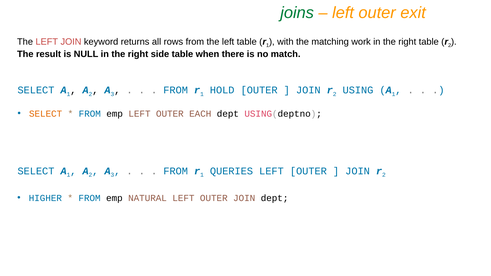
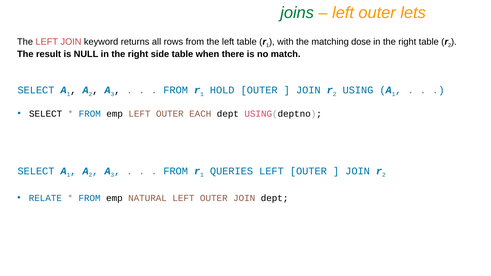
exit: exit -> lets (413, 13)
work: work -> dose (361, 42)
SELECT colour: orange -> black (46, 114)
HIGHER: HIGHER -> RELATE (45, 198)
